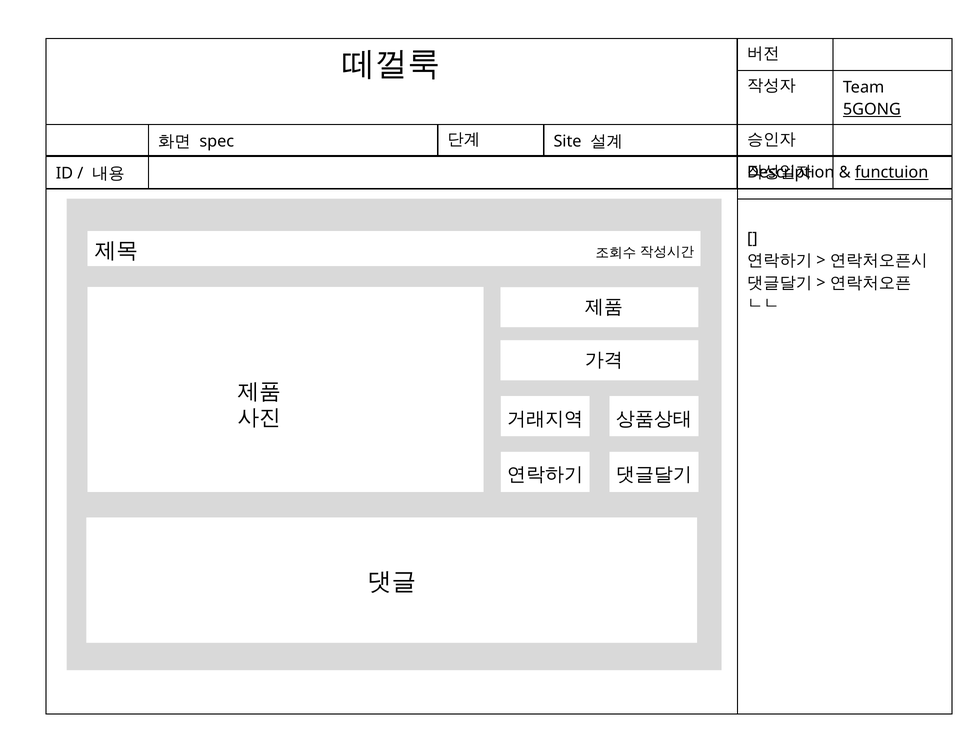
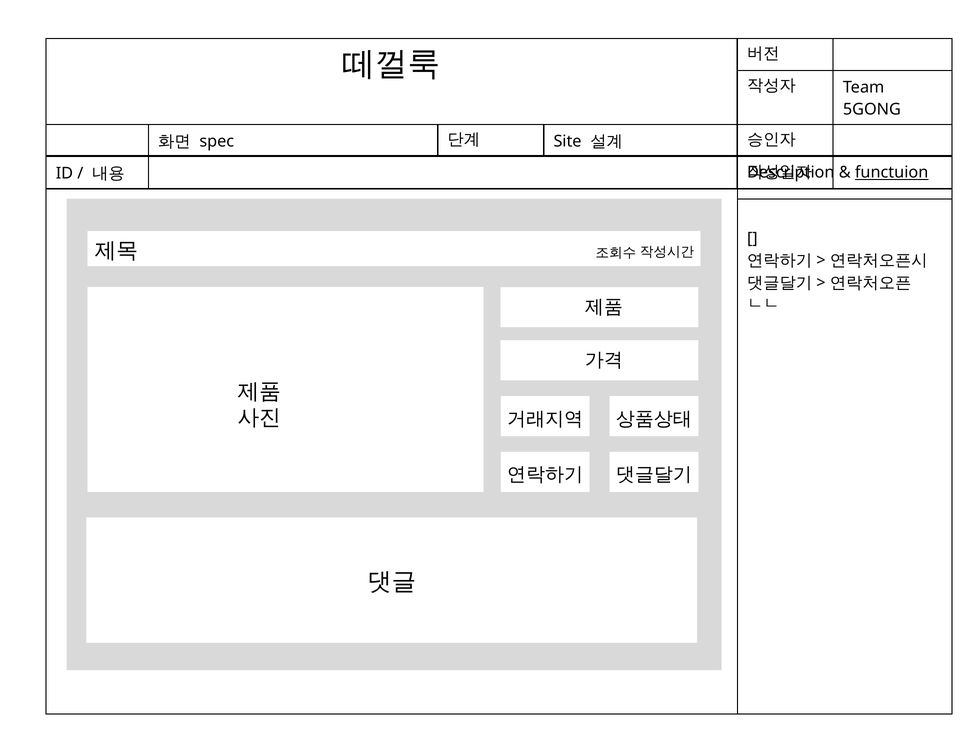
5GONG underline: present -> none (872, 109)
